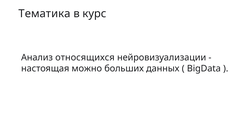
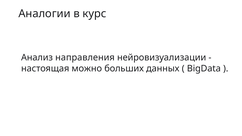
Тематика: Тематика -> Аналогии (44, 14)
относящихся: относящихся -> направления (85, 58)
